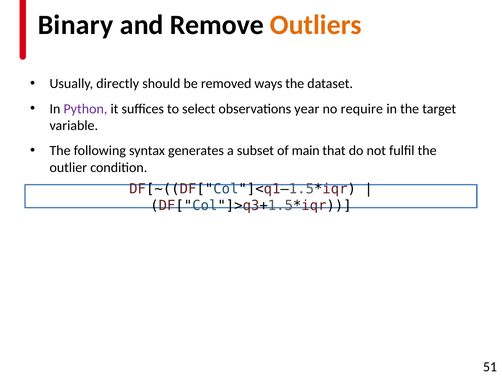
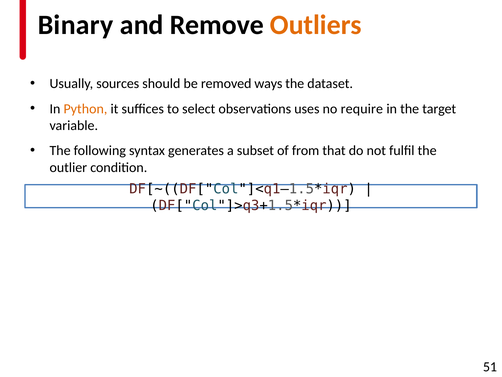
directly: directly -> sources (118, 84)
Python colour: purple -> orange (85, 109)
year: year -> uses (307, 109)
main: main -> from (306, 150)
